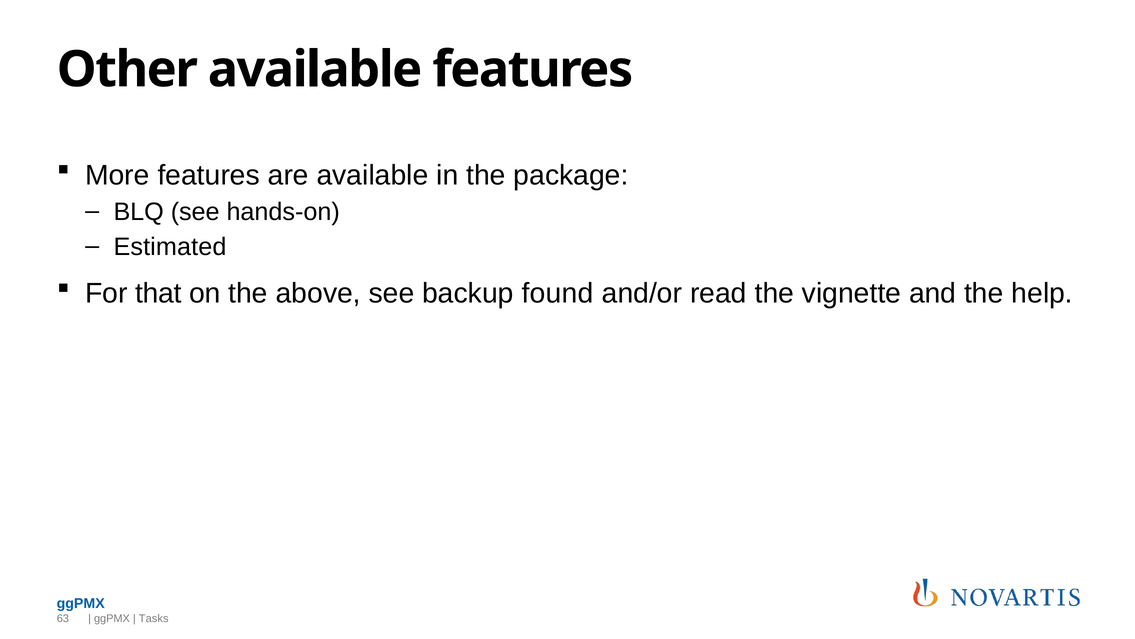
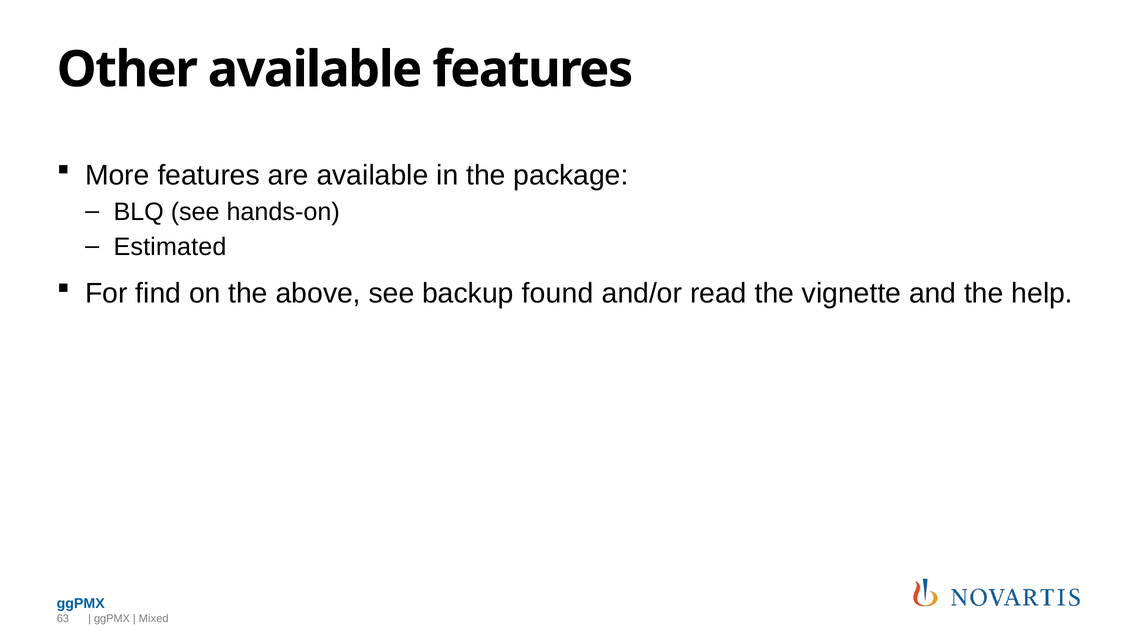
that: that -> find (158, 293)
Tasks: Tasks -> Mixed (154, 618)
